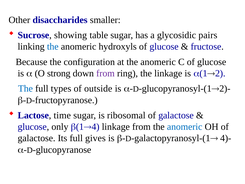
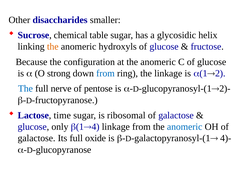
showing: showing -> chemical (71, 35)
pairs: pairs -> helix (208, 35)
the colour: blue -> orange (53, 47)
from colour: purple -> blue (105, 73)
types: types -> nerve (61, 88)
outside: outside -> pentose (98, 88)
gives: gives -> oxide (96, 138)
